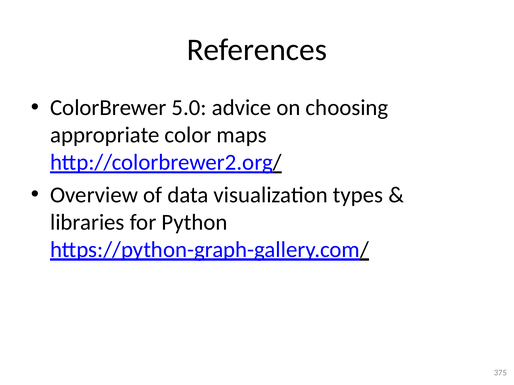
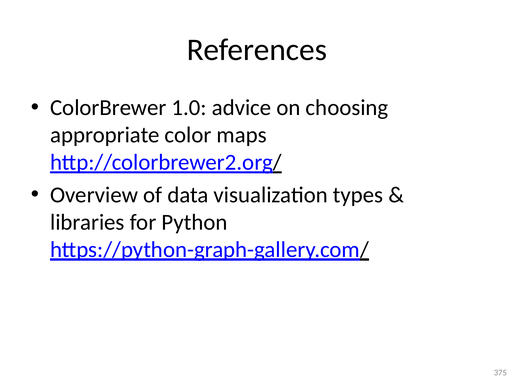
5.0: 5.0 -> 1.0 (189, 108)
